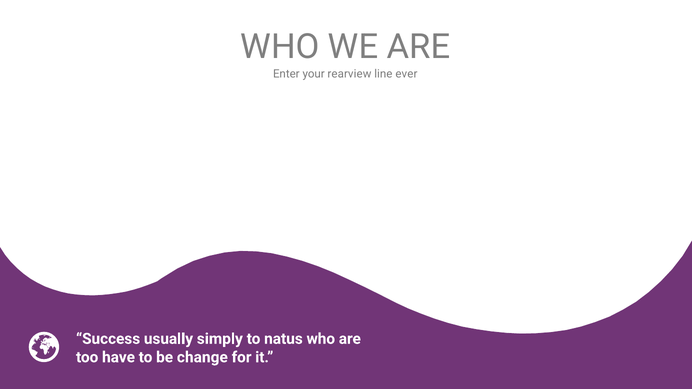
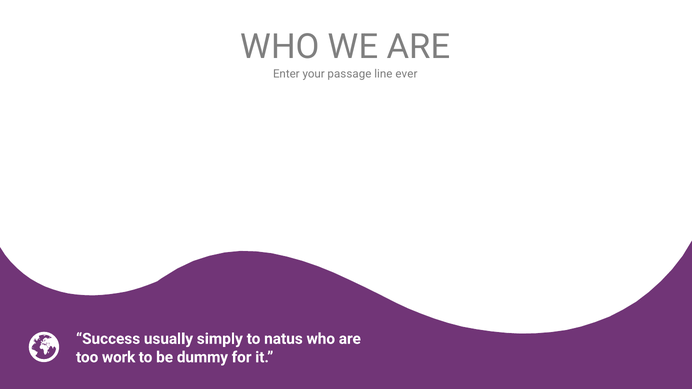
rearview: rearview -> passage (349, 74)
have: have -> work (119, 357)
change: change -> dummy (202, 357)
